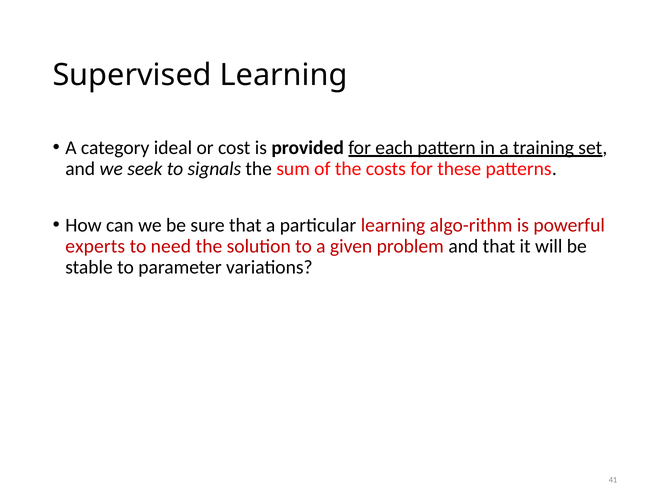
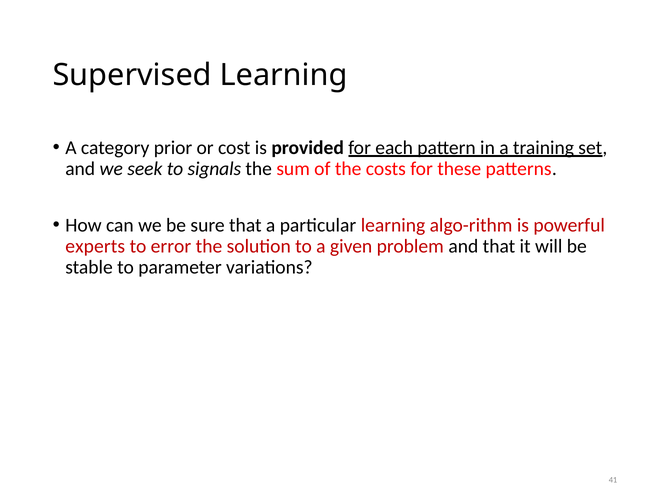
ideal: ideal -> prior (173, 148)
need: need -> error (171, 246)
